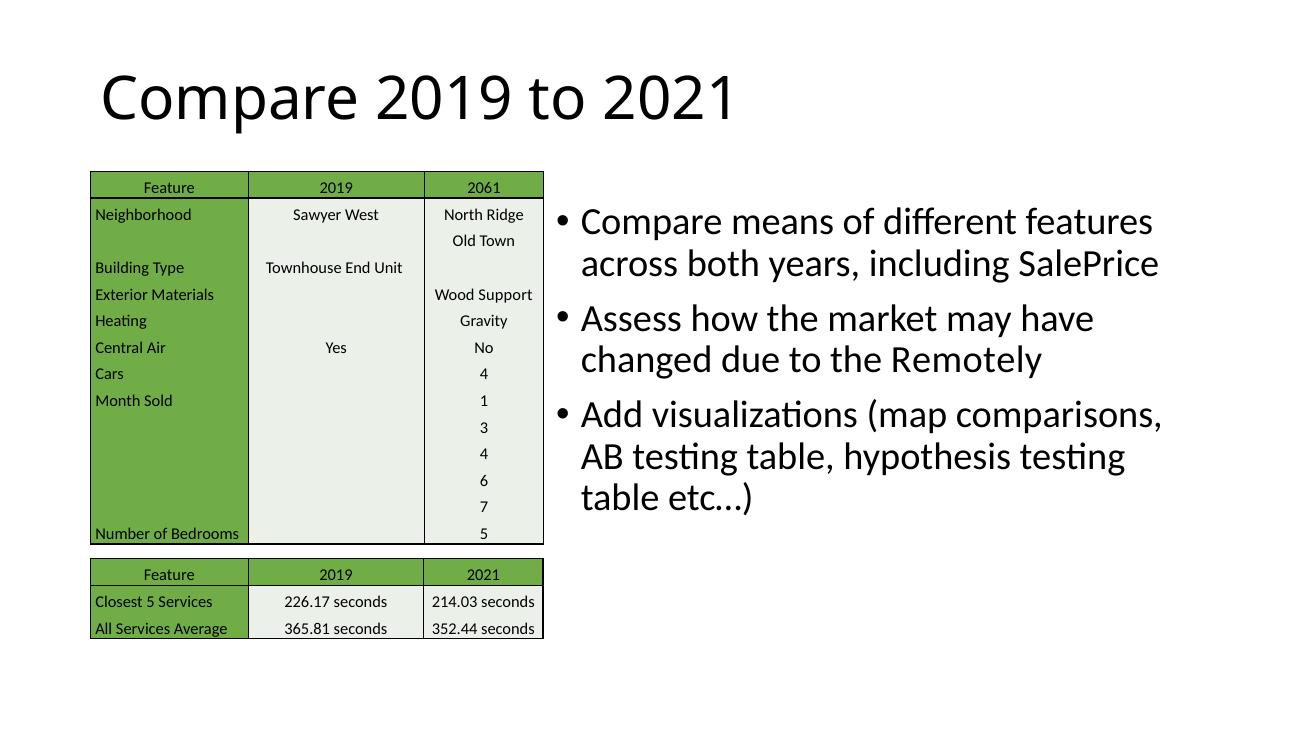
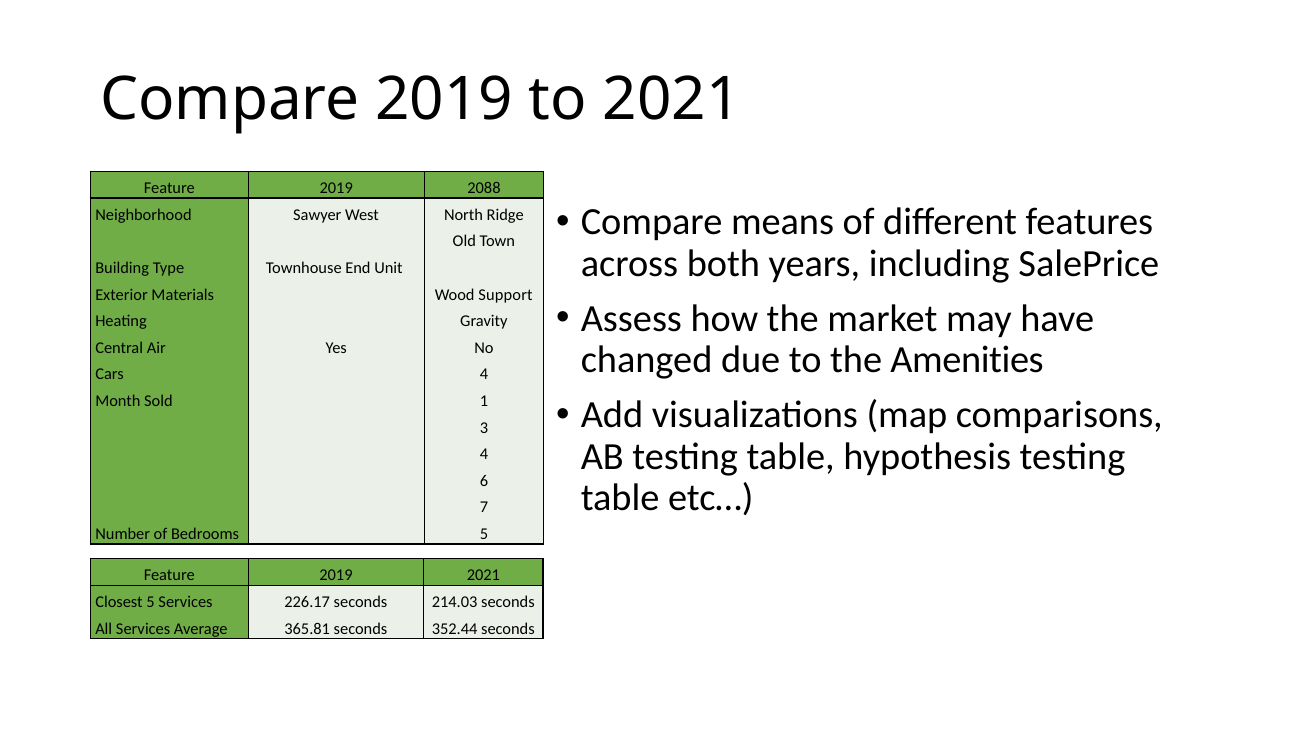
2061: 2061 -> 2088 (484, 188)
Remotely: Remotely -> Amenities (967, 360)
